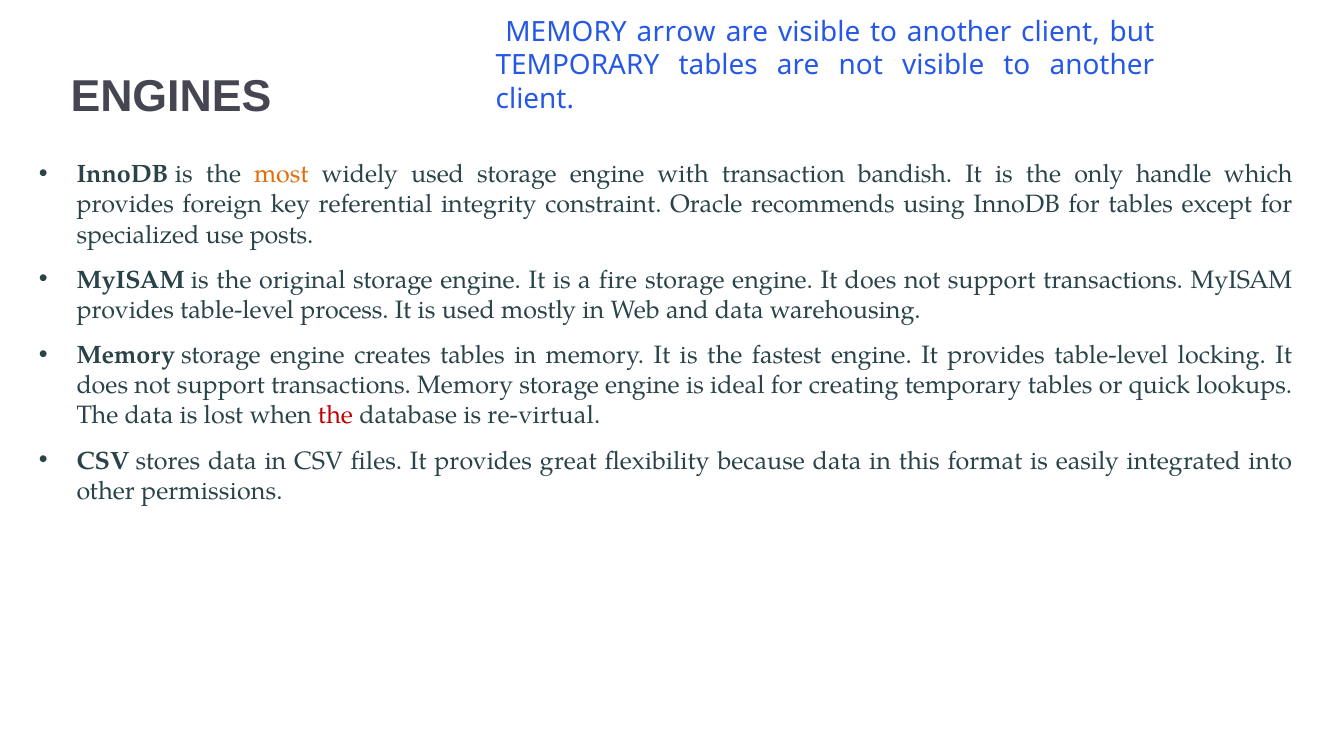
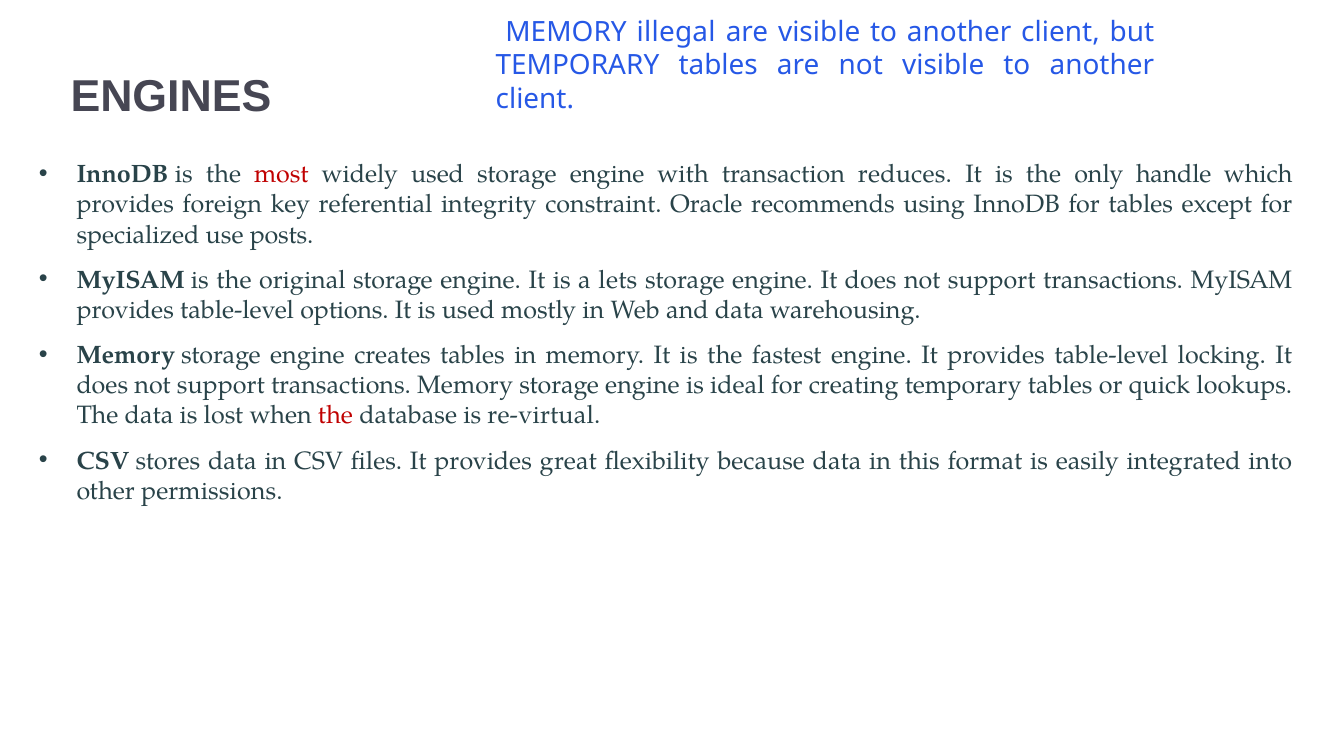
arrow: arrow -> illegal (676, 32)
most colour: orange -> red (281, 175)
bandish: bandish -> reduces (905, 175)
fire: fire -> lets (618, 280)
process: process -> options (345, 310)
